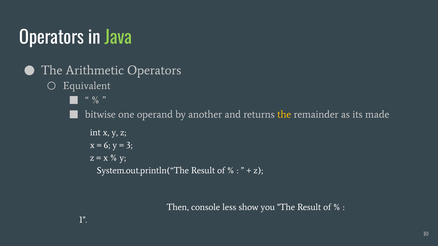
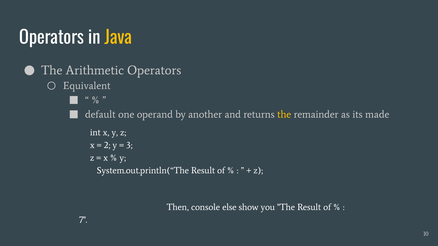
Java colour: light green -> yellow (118, 38)
bitwise: bitwise -> default (100, 115)
6: 6 -> 2 (107, 145)
less: less -> else (229, 207)
1: 1 -> 7 (83, 220)
